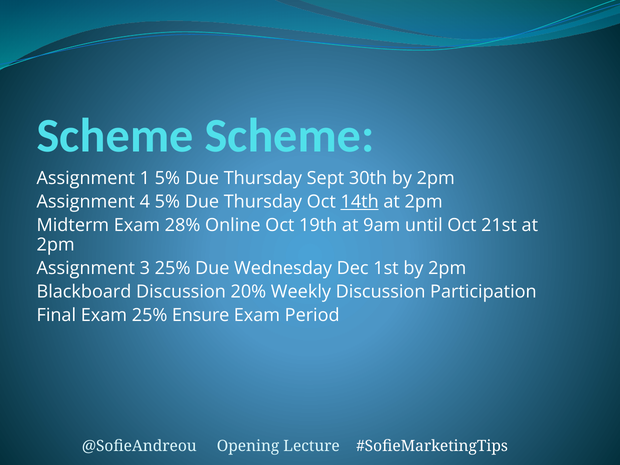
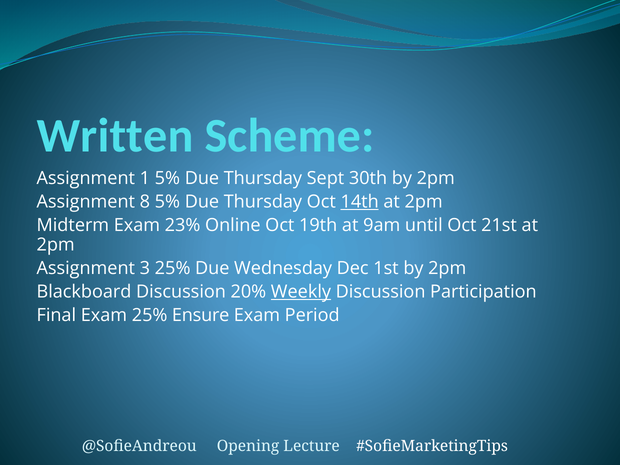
Scheme: Scheme -> Written (115, 136)
4: 4 -> 8 (145, 202)
28%: 28% -> 23% (183, 225)
Weekly underline: none -> present (301, 292)
